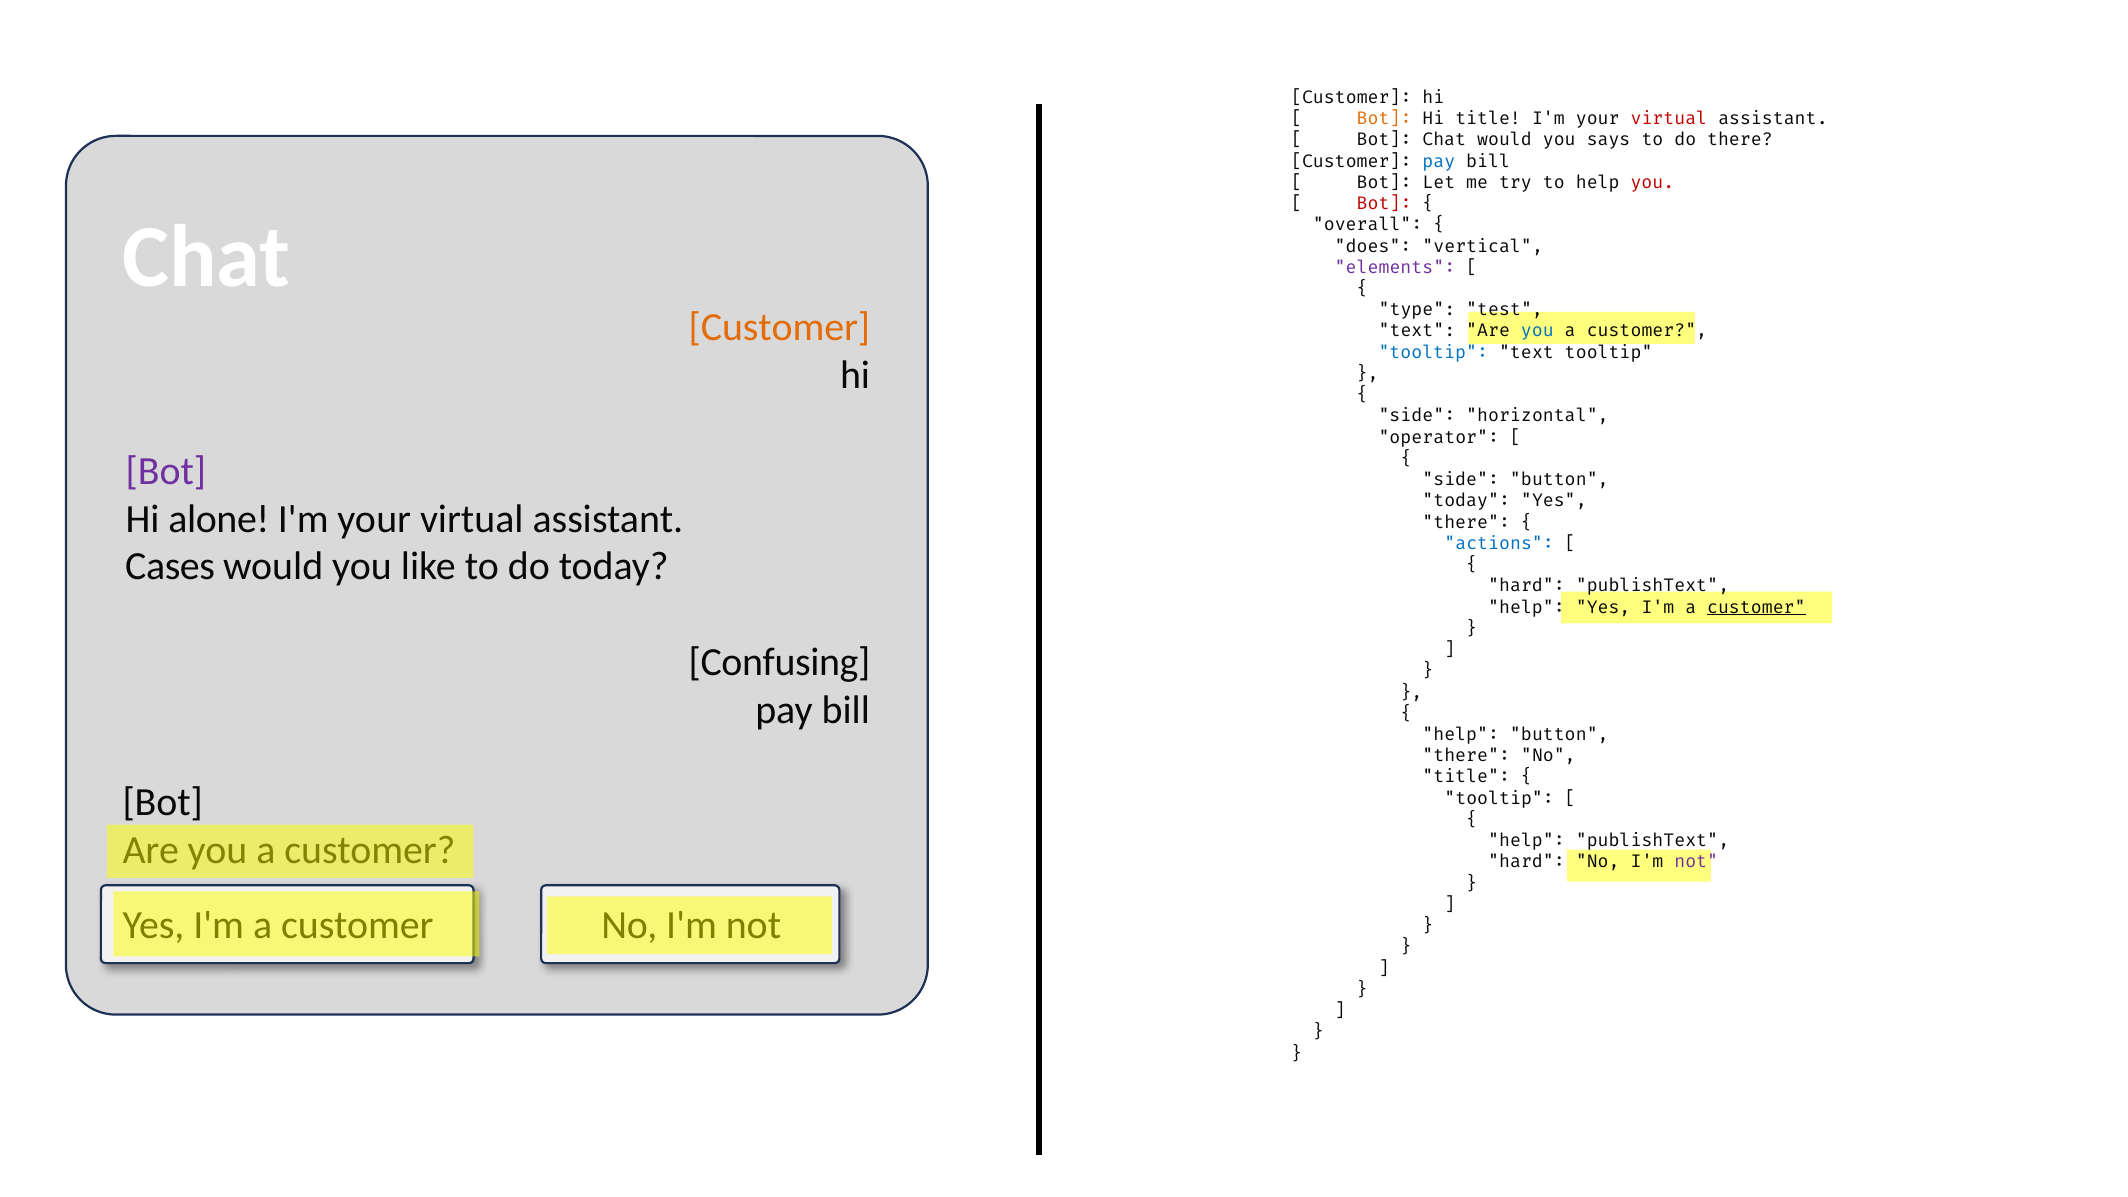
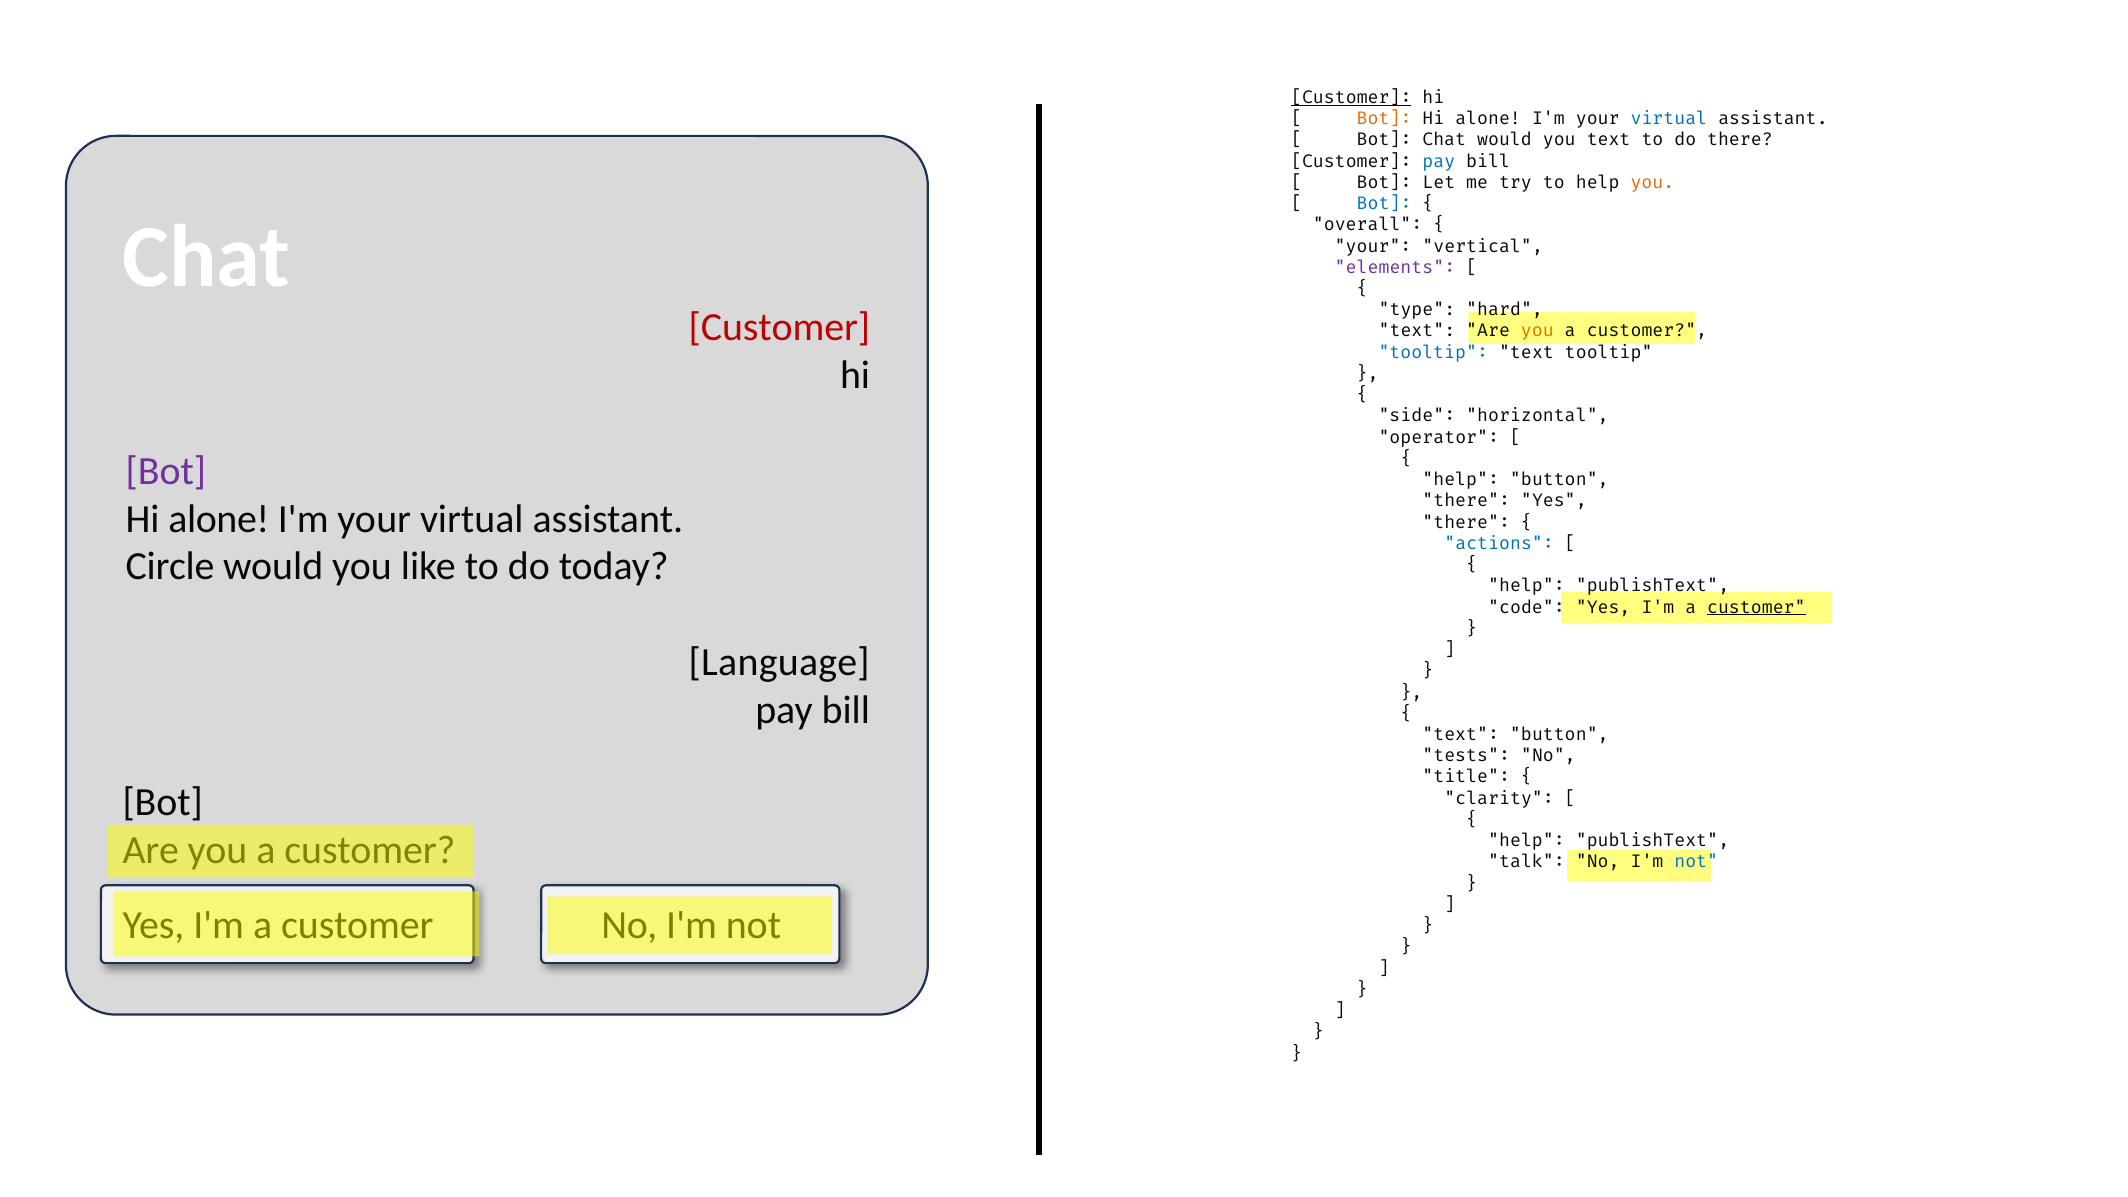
Customer underline: none -> present (1351, 98)
title: title -> alone (1488, 119)
virtual colour: red -> blue (1669, 119)
you says: says -> text (1609, 140)
you colour: red -> orange (1652, 182)
Bot colour: red -> blue (1384, 204)
does: does -> your (1373, 246)
test: test -> hard (1505, 310)
Customer colour: orange -> red (779, 328)
you colour: blue -> orange (1537, 331)
side: side -> help (1461, 480)
today: today -> there (1466, 501)
Cases: Cases -> Circle (170, 567)
hard: hard -> help (1526, 586)
help: help -> code (1526, 607)
Confusing: Confusing -> Language (779, 663)
help: help -> text (1461, 735)
there: there -> tests (1466, 756)
tooltip: tooltip -> clarity (1499, 798)
hard: hard -> talk (1526, 862)
not colour: purple -> blue (1696, 862)
